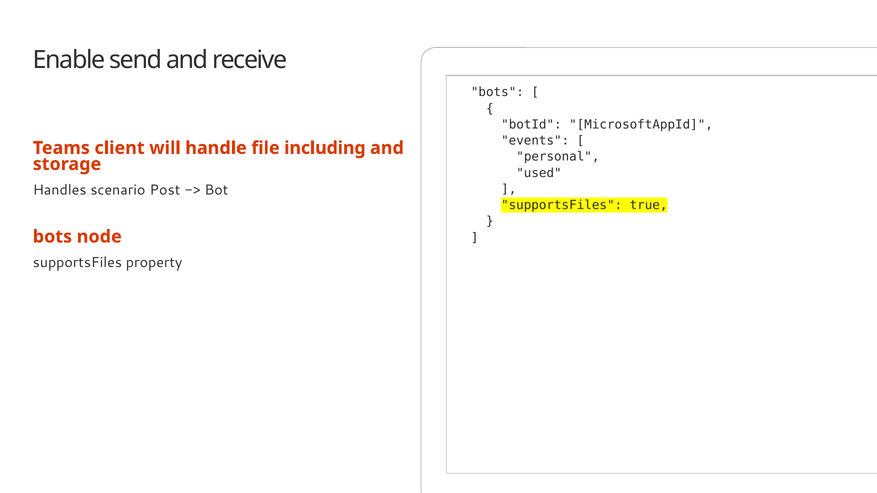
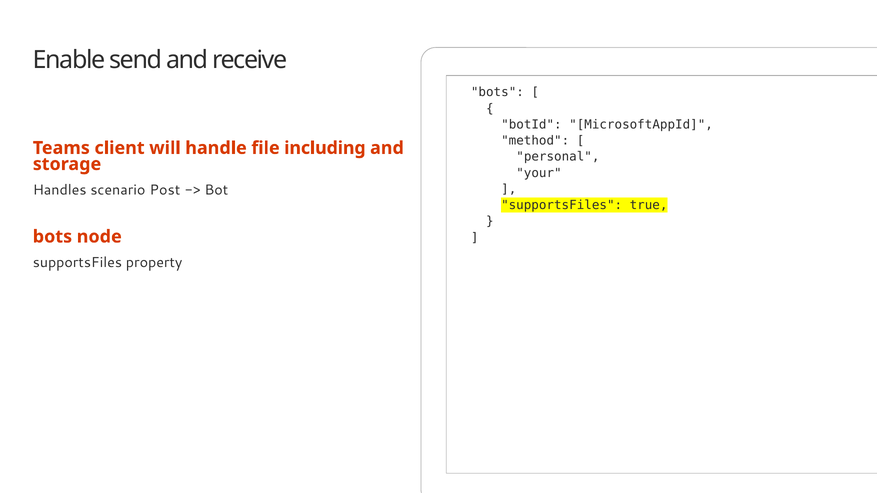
events: events -> method (535, 141)
used: used -> your (539, 173)
